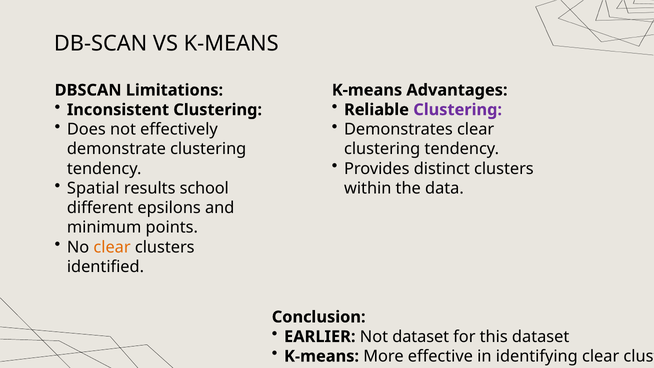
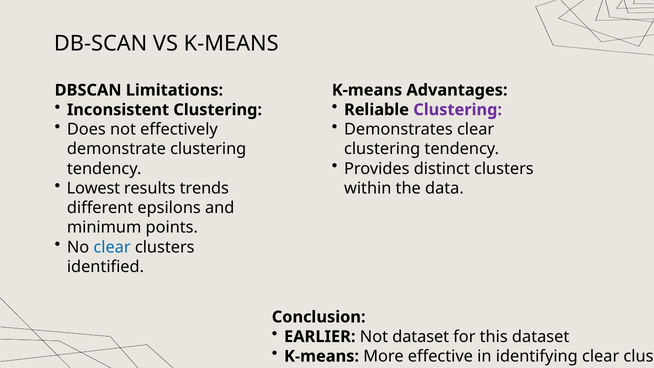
Spatial: Spatial -> Lowest (93, 188)
school: school -> trends (204, 188)
clear colour: orange -> blue (112, 247)
